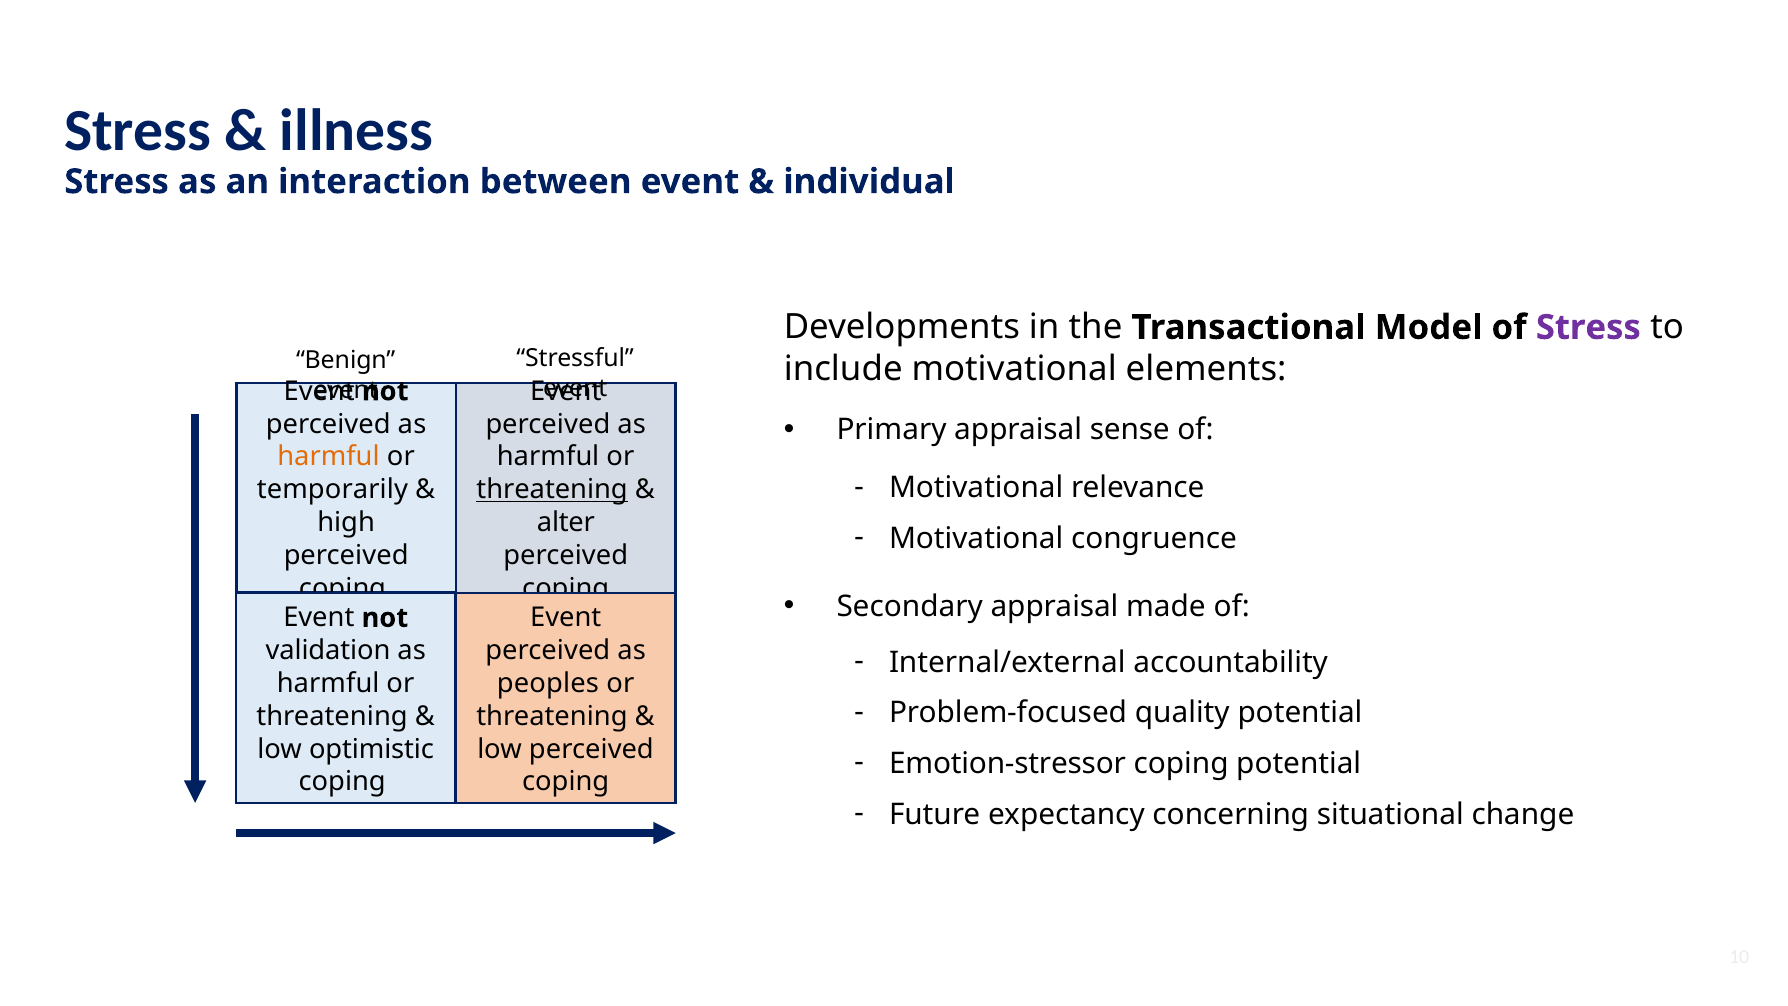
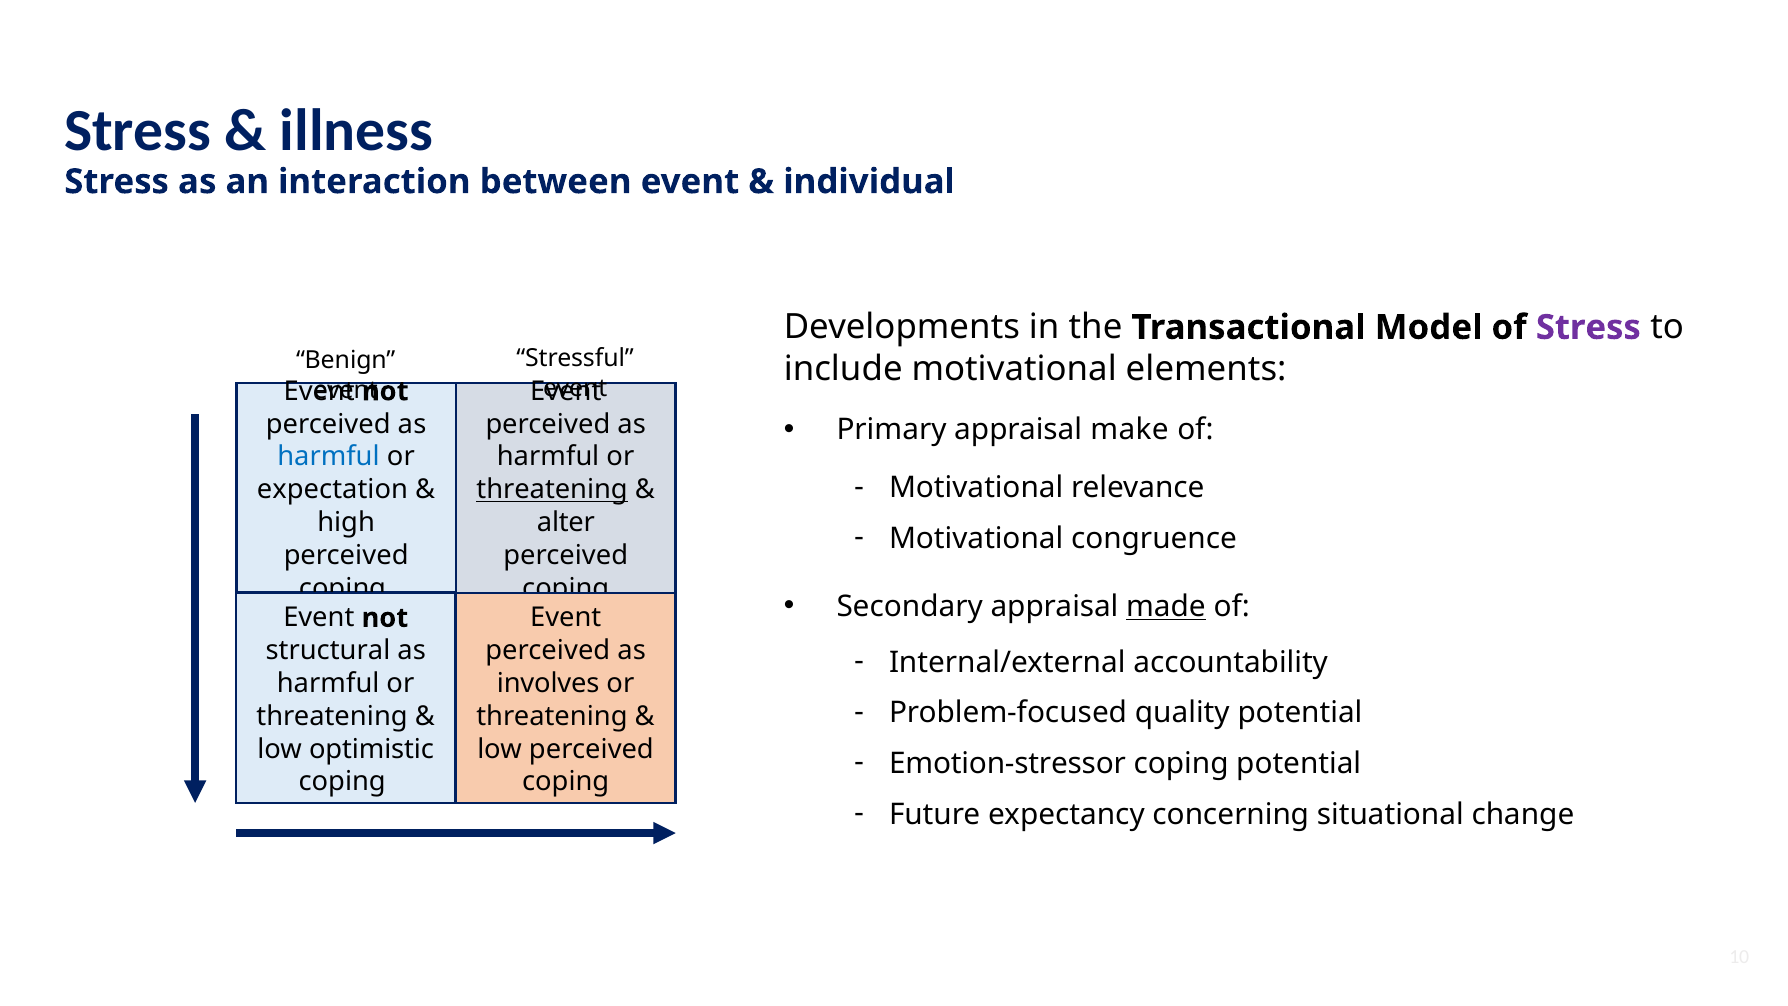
sense: sense -> make (1130, 430)
harmful colour: orange -> blue (329, 457)
temporarily: temporarily -> expectation (332, 490)
made underline: none -> present (1166, 607)
validation: validation -> structural (328, 651)
peoples: peoples -> involves (548, 683)
